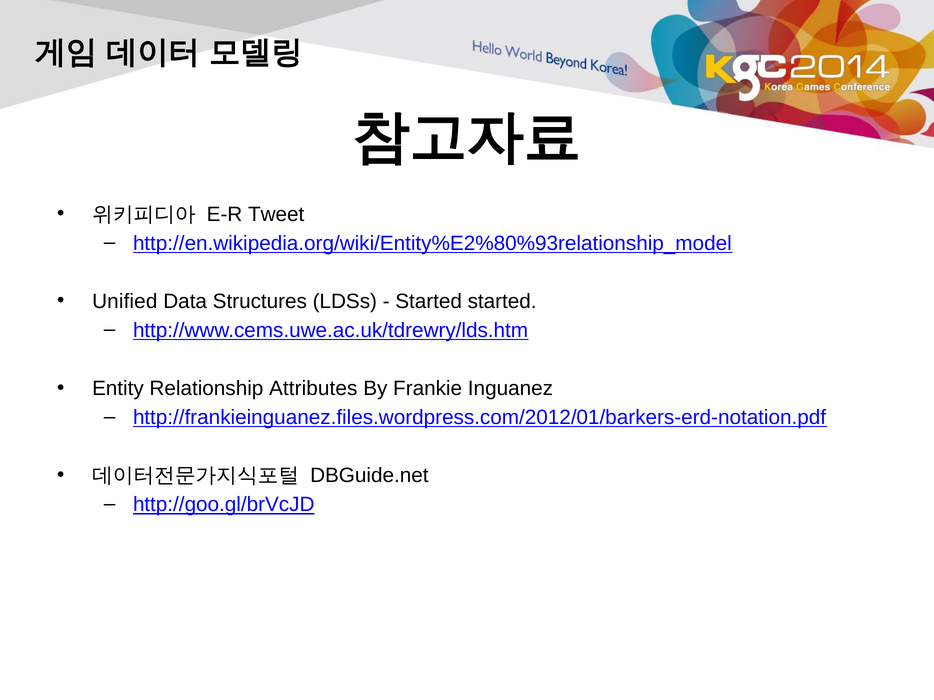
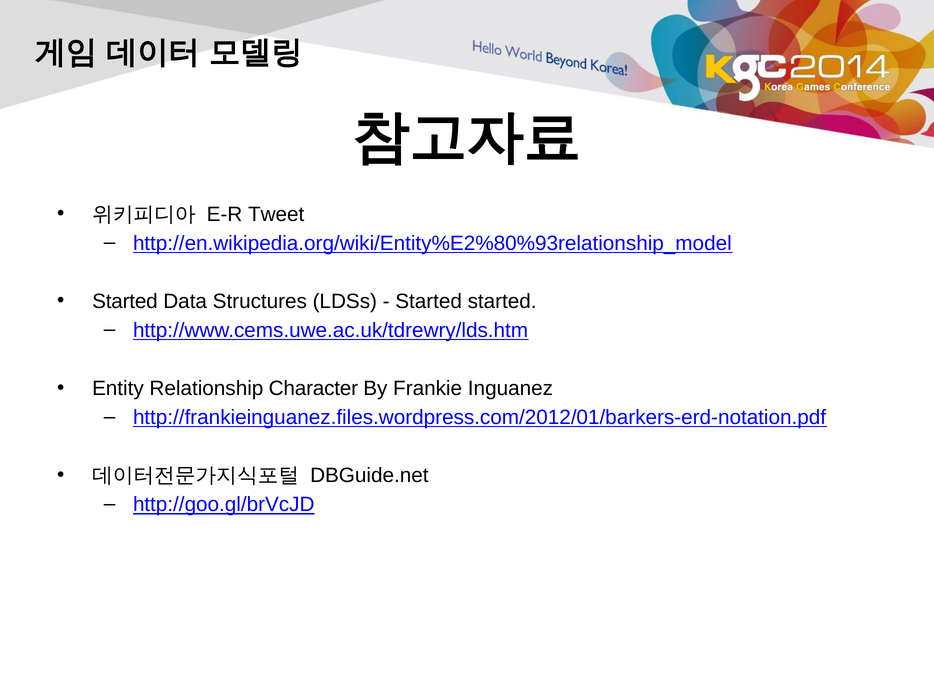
Unified: Unified -> Started (125, 302)
Attributes: Attributes -> Character (313, 389)
